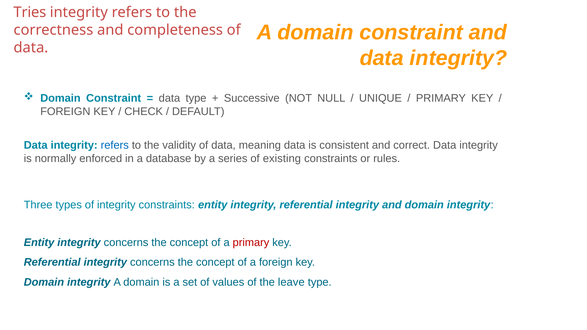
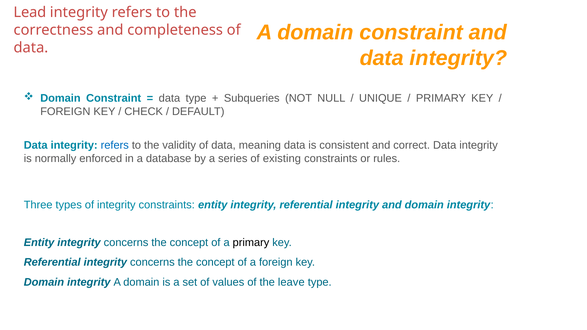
Tries: Tries -> Lead (30, 12)
Successive: Successive -> Subqueries (252, 98)
primary colour: red -> black (251, 243)
